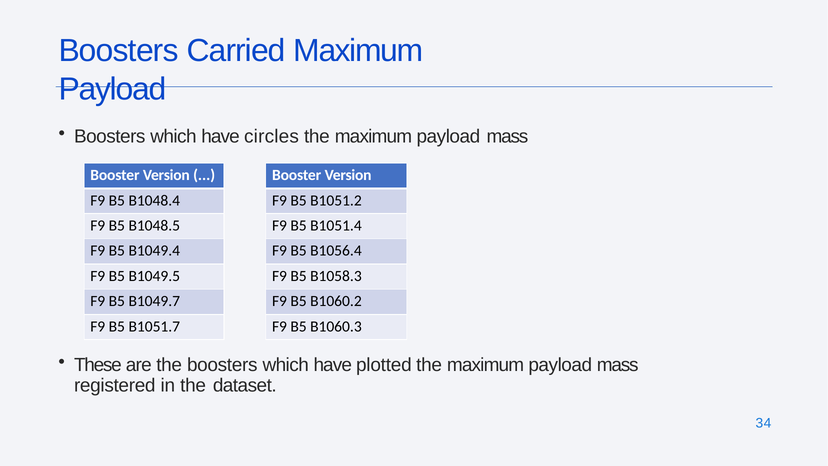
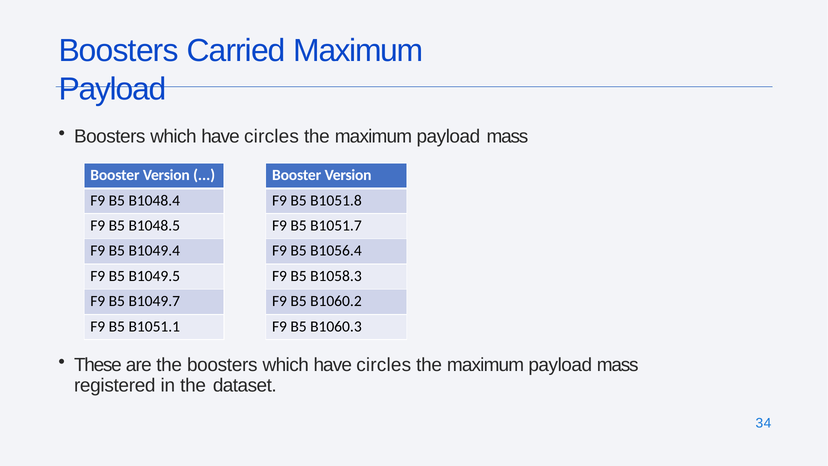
B1051.2: B1051.2 -> B1051.8 (336, 200)
B1051.4: B1051.4 -> B1051.7 (336, 225)
B1051.7: B1051.7 -> B1051.1 (154, 326)
plotted: plotted -> circles (384, 365)
